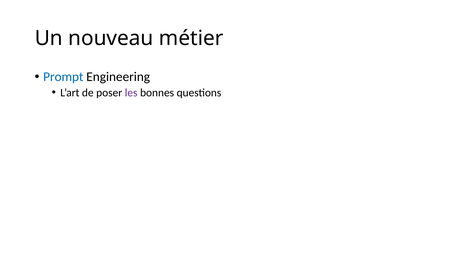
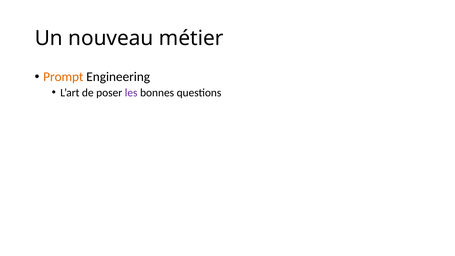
Prompt colour: blue -> orange (63, 77)
